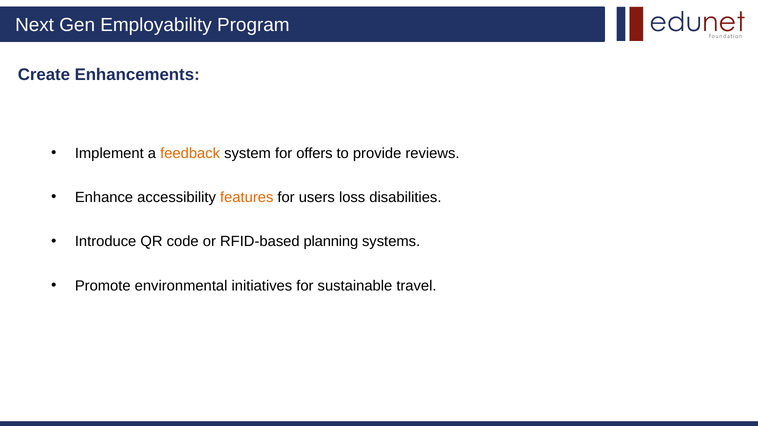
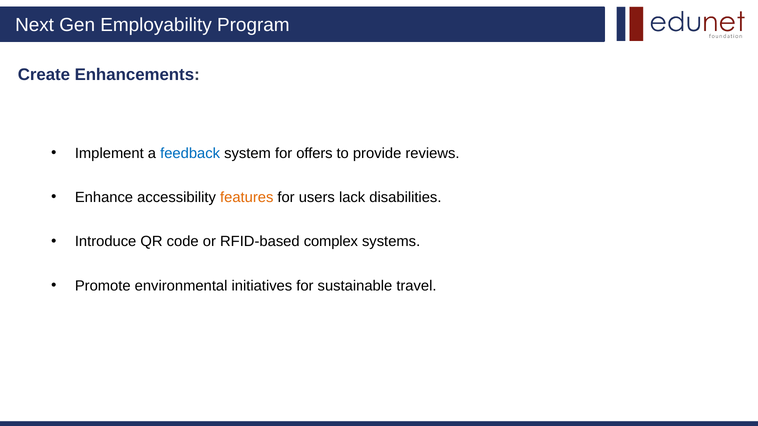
feedback colour: orange -> blue (190, 153)
loss: loss -> lack (352, 198)
planning: planning -> complex (331, 242)
